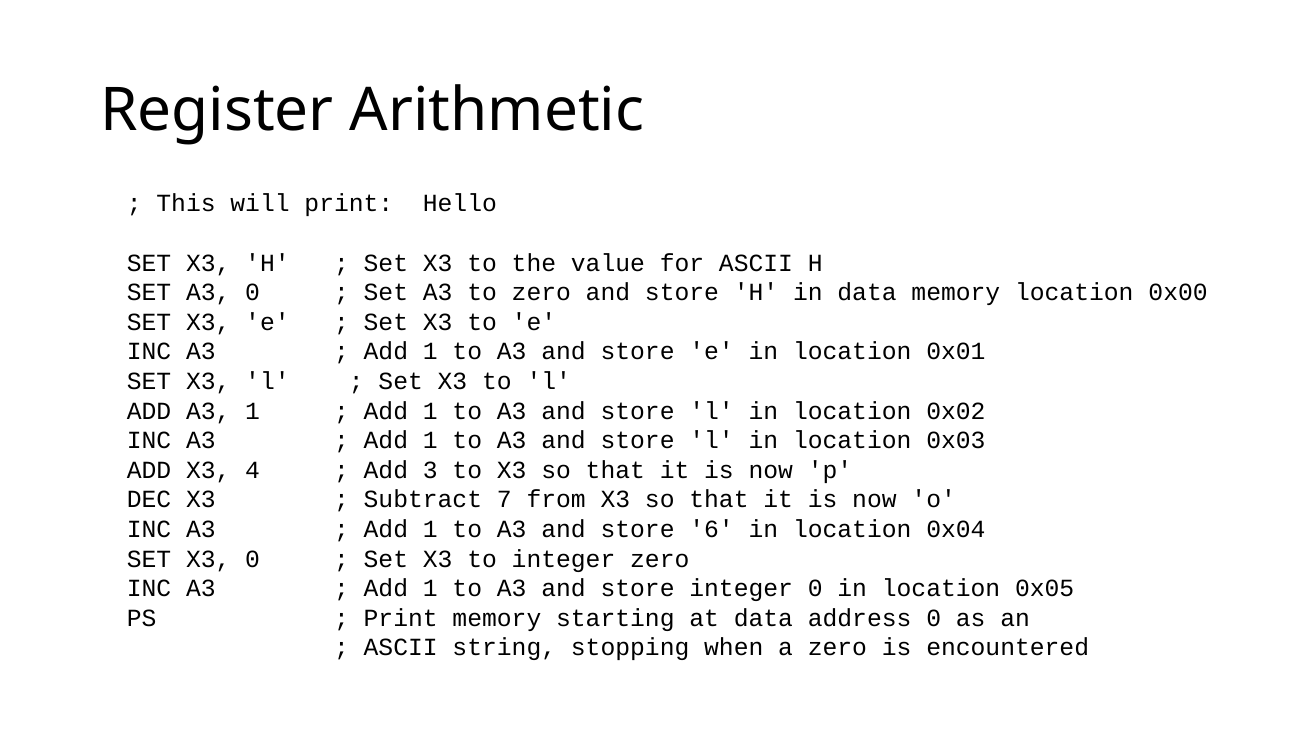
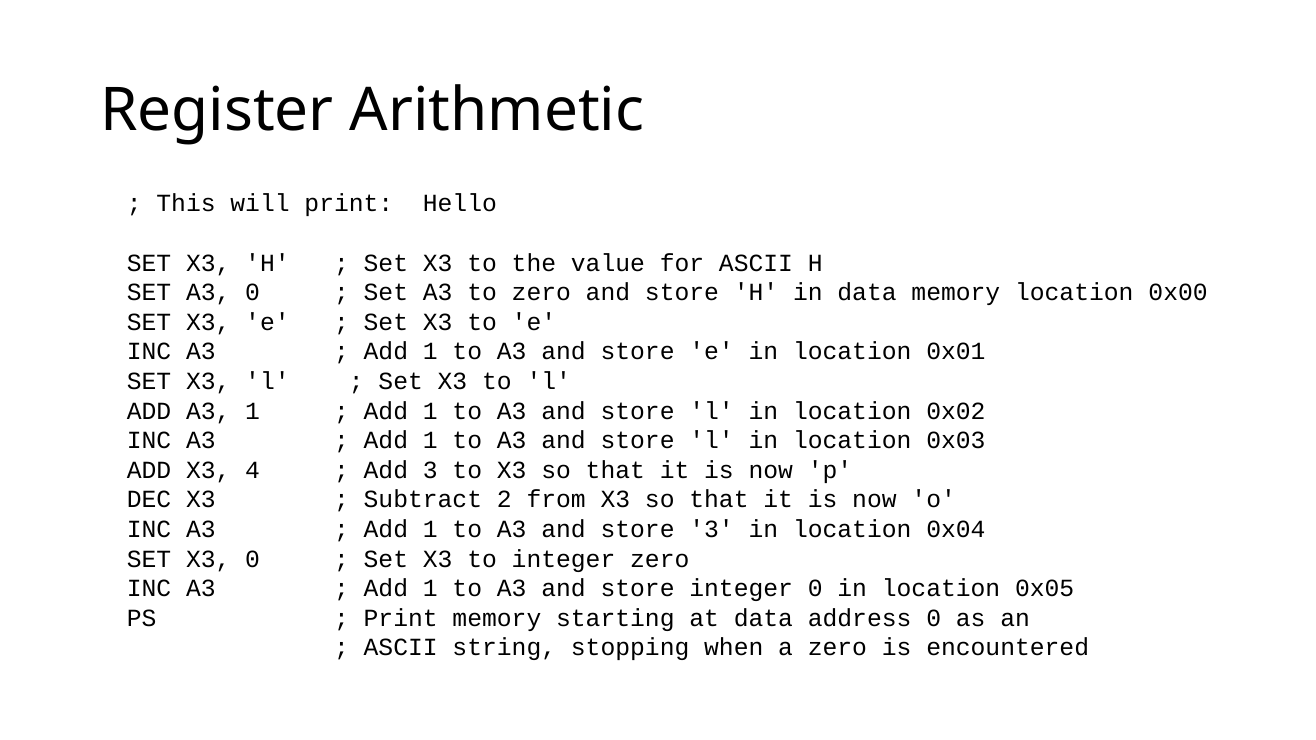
7: 7 -> 2 (504, 500)
store 6: 6 -> 3 (712, 530)
